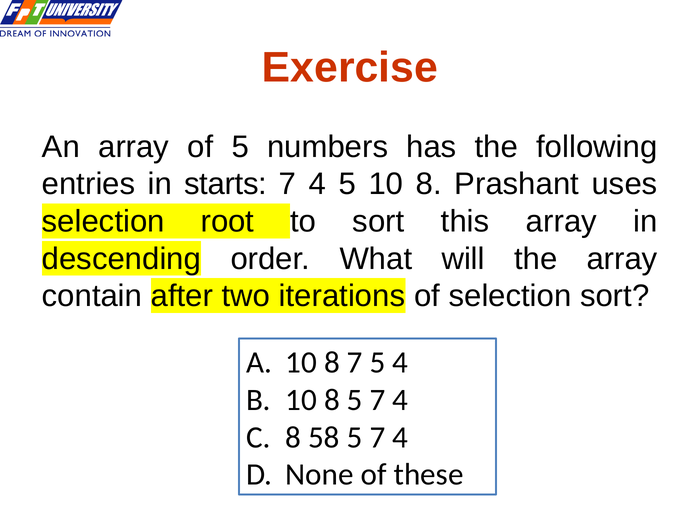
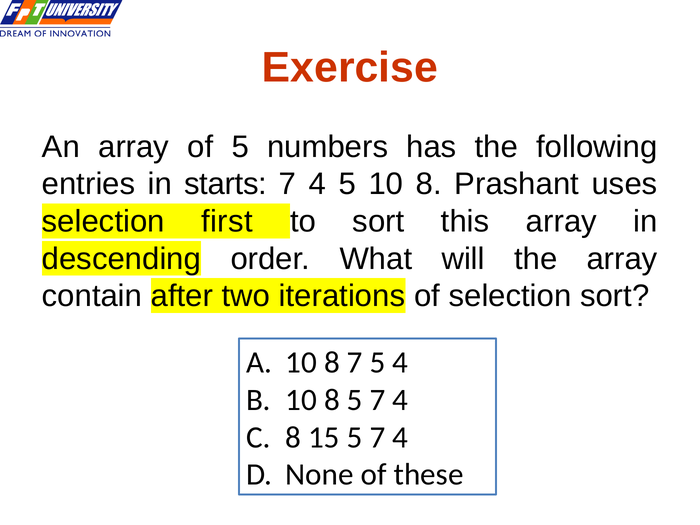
root: root -> first (227, 221)
58: 58 -> 15 (324, 437)
